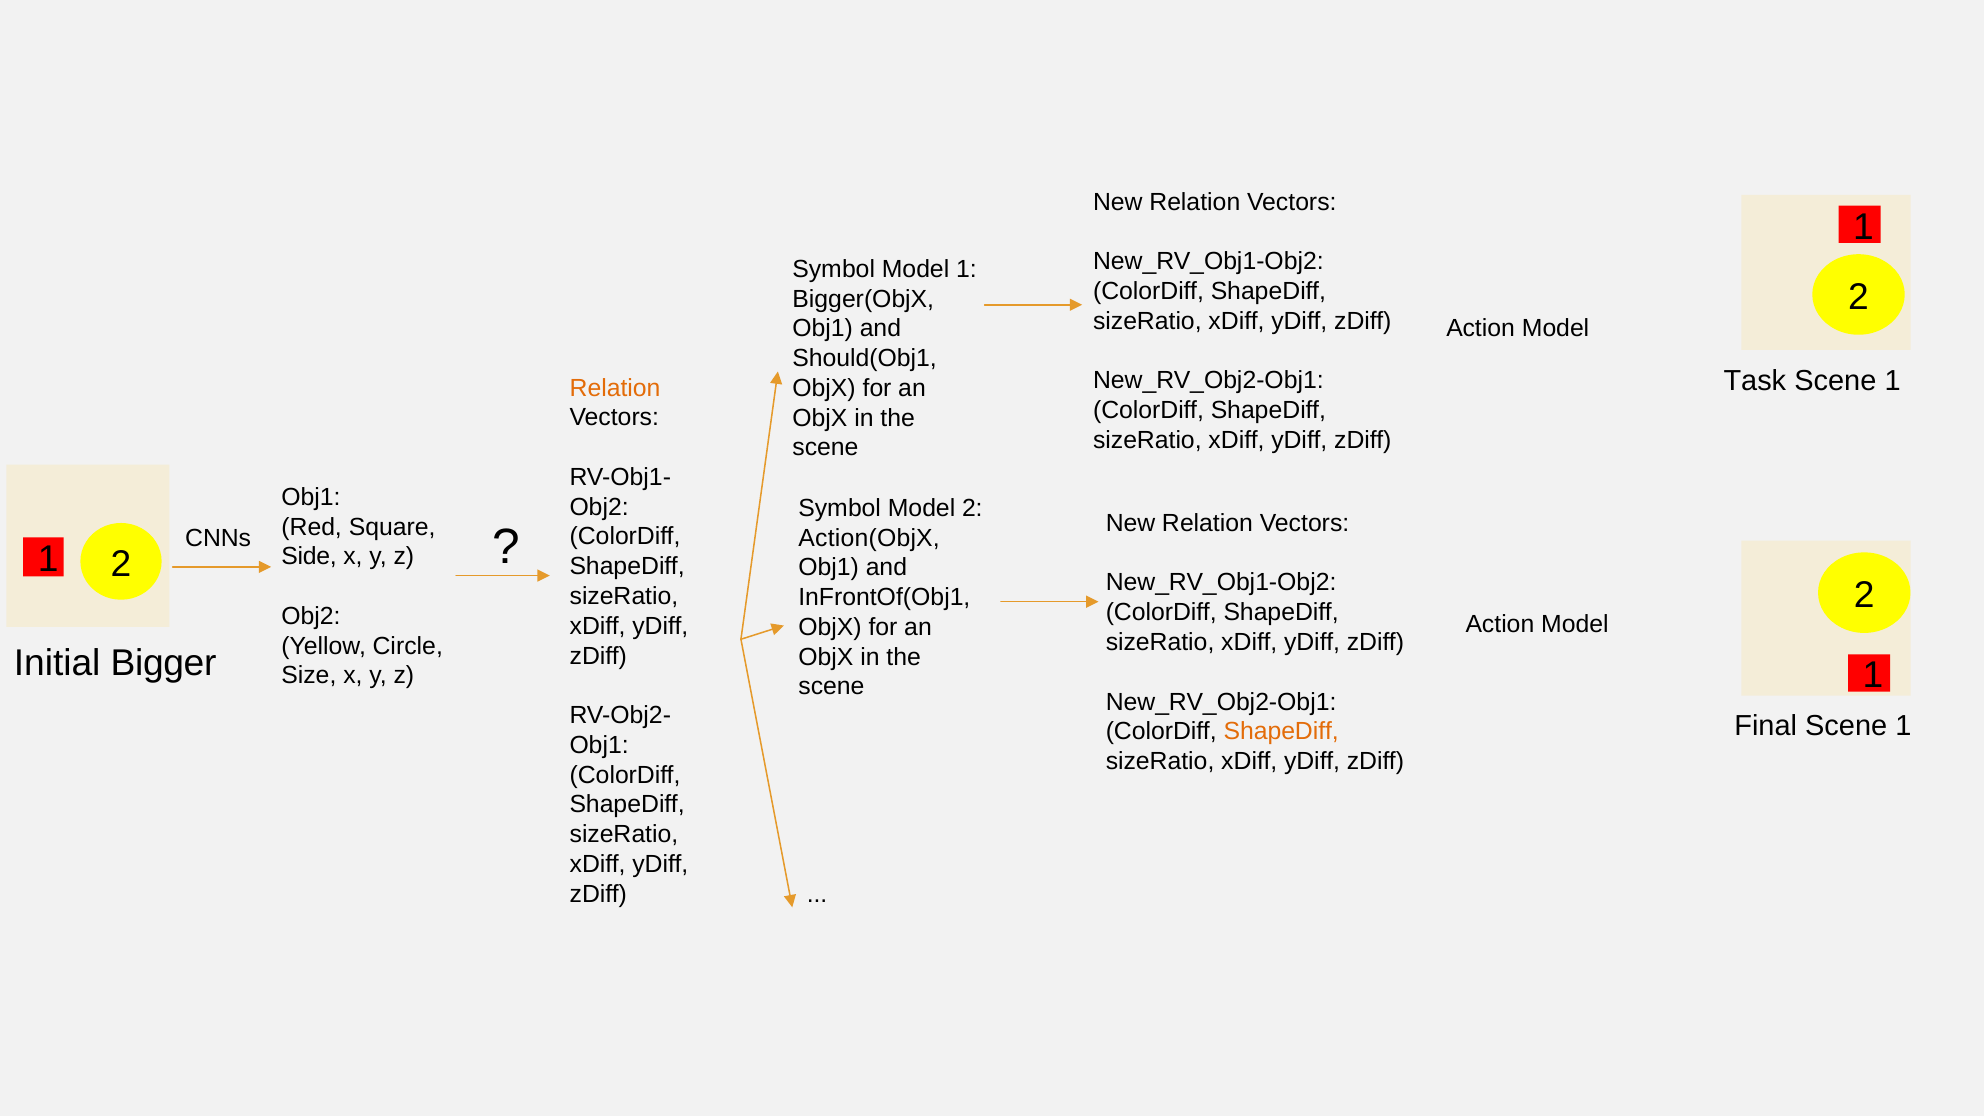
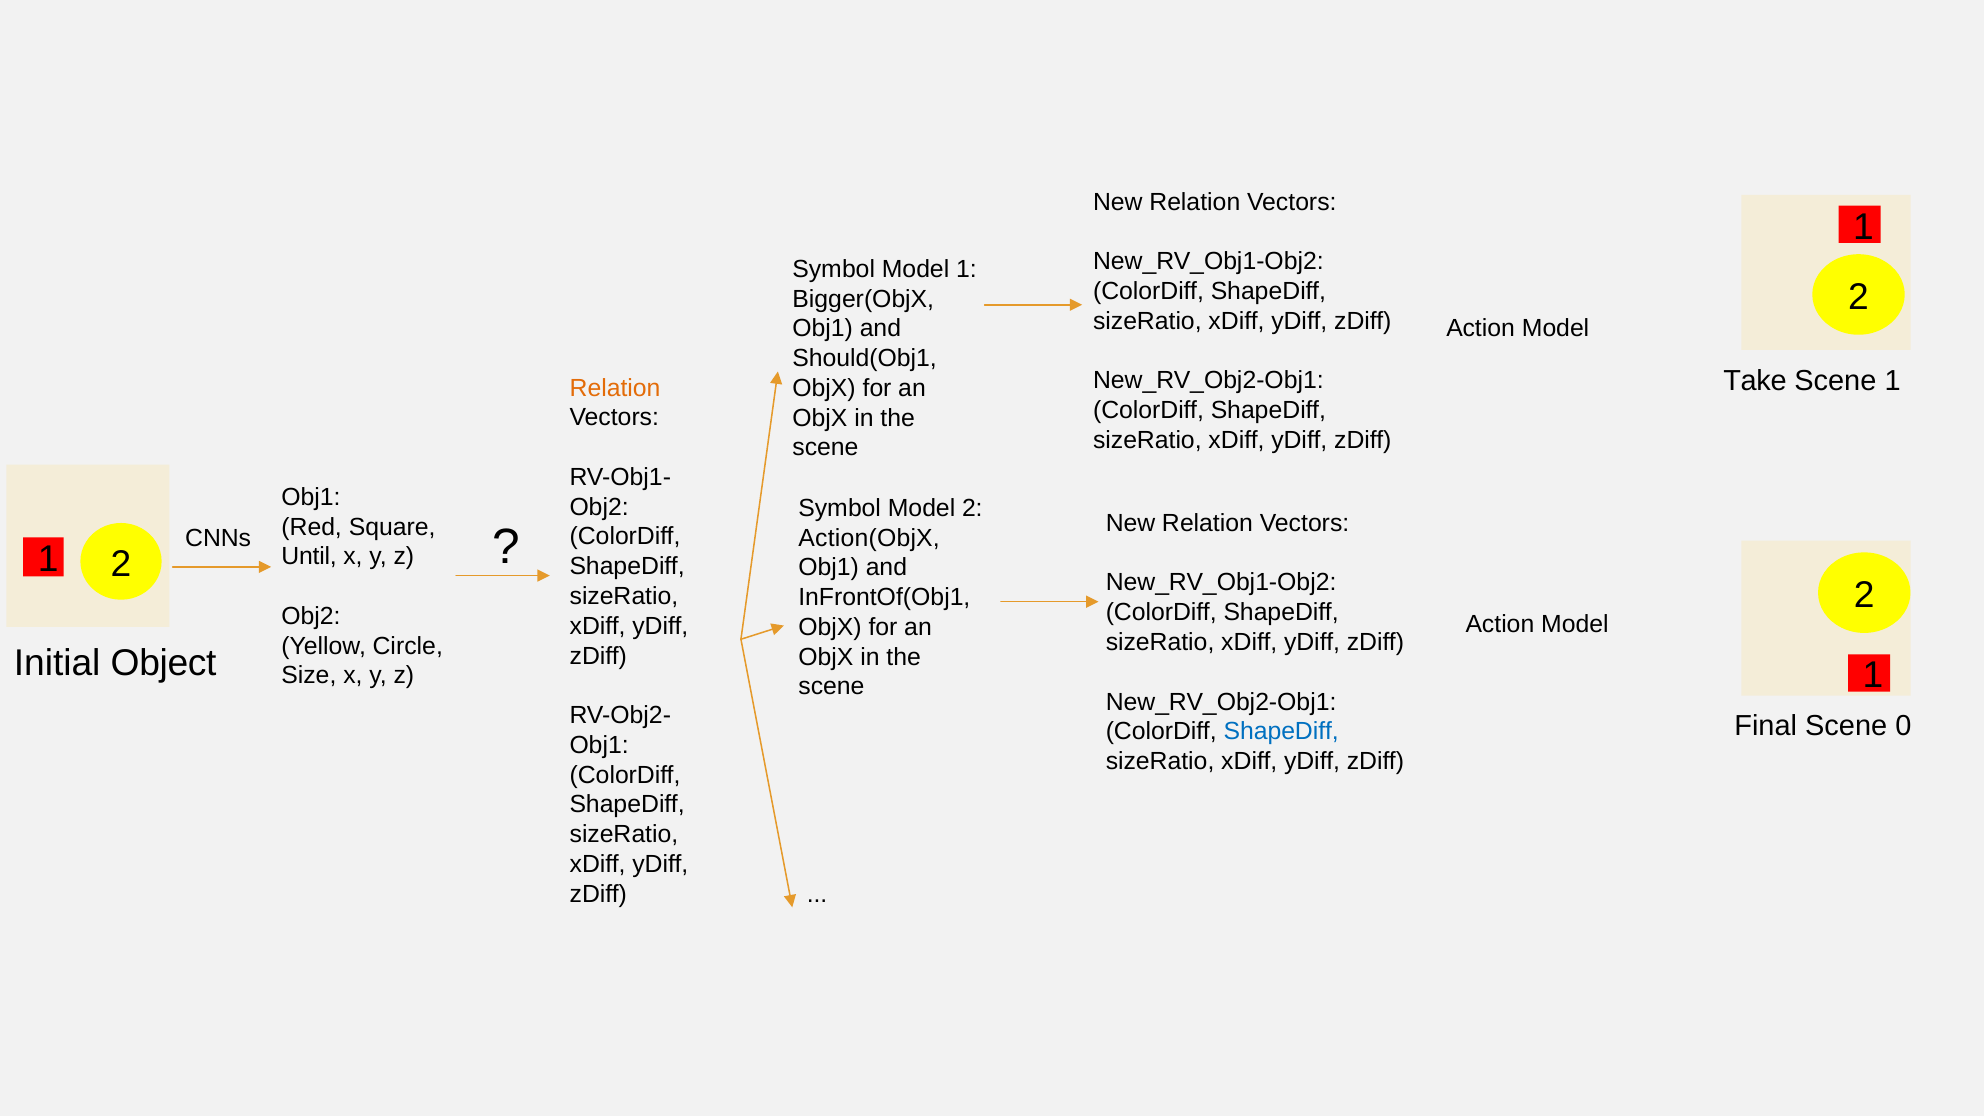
Task: Task -> Take (1755, 381)
Side: Side -> Until (309, 557)
Bigger: Bigger -> Object (164, 664)
Final Scene 1: 1 -> 0 (1903, 726)
ShapeDiff colour: orange -> blue (1281, 732)
